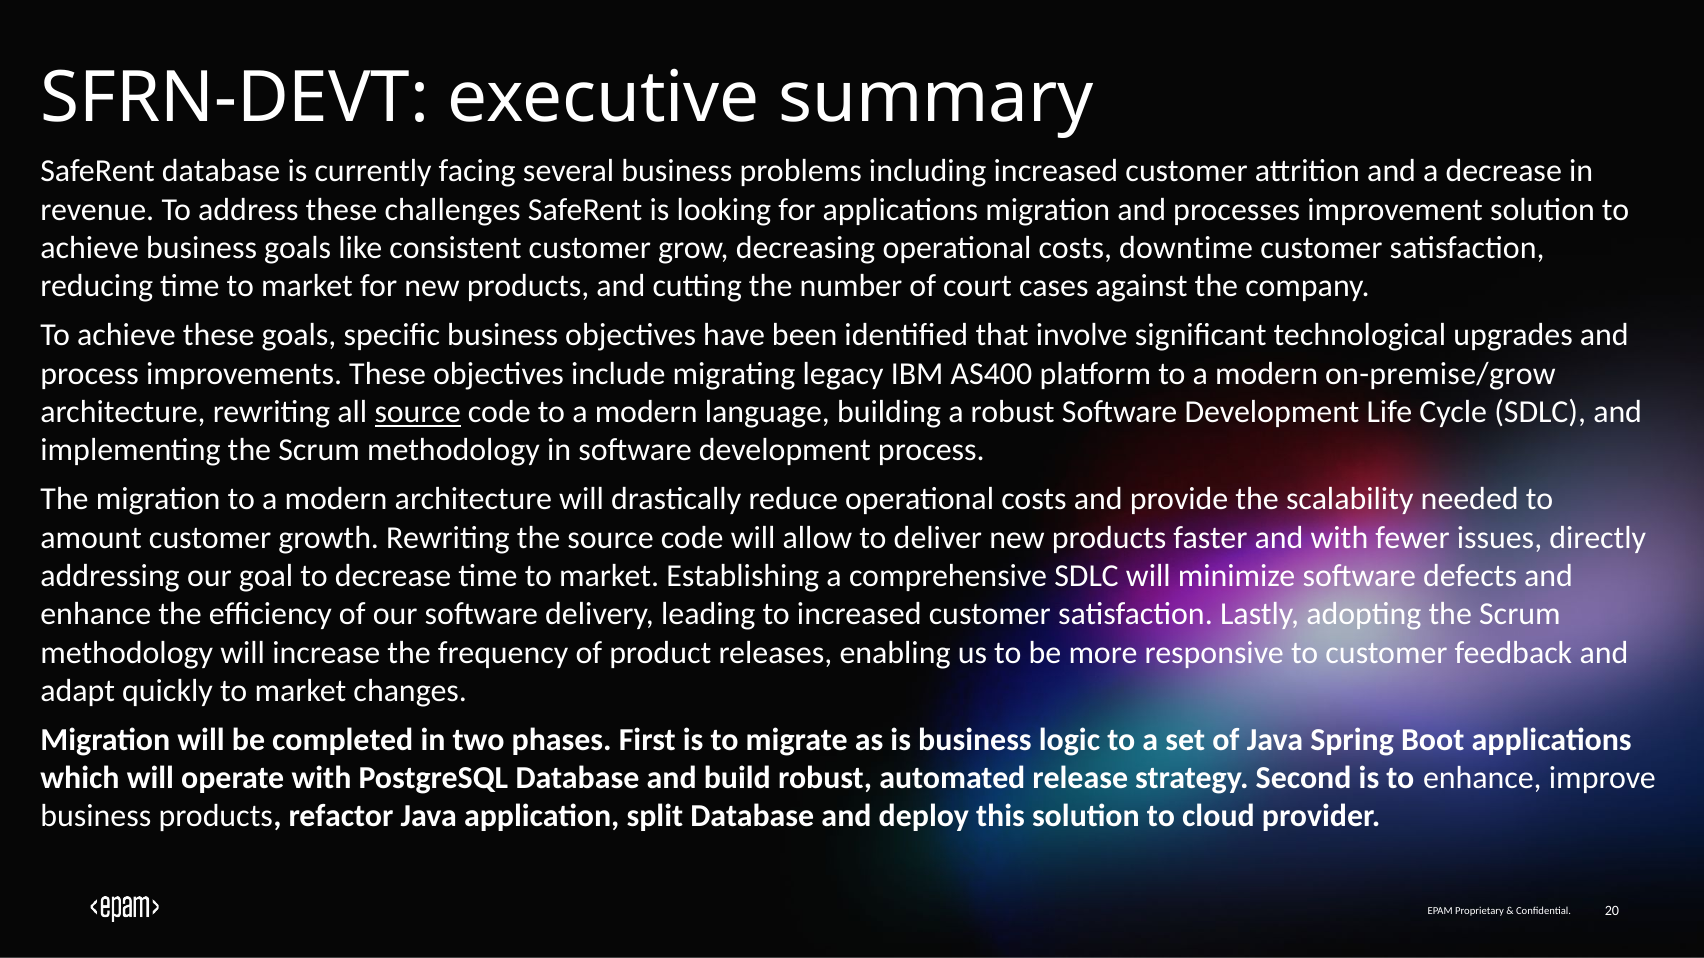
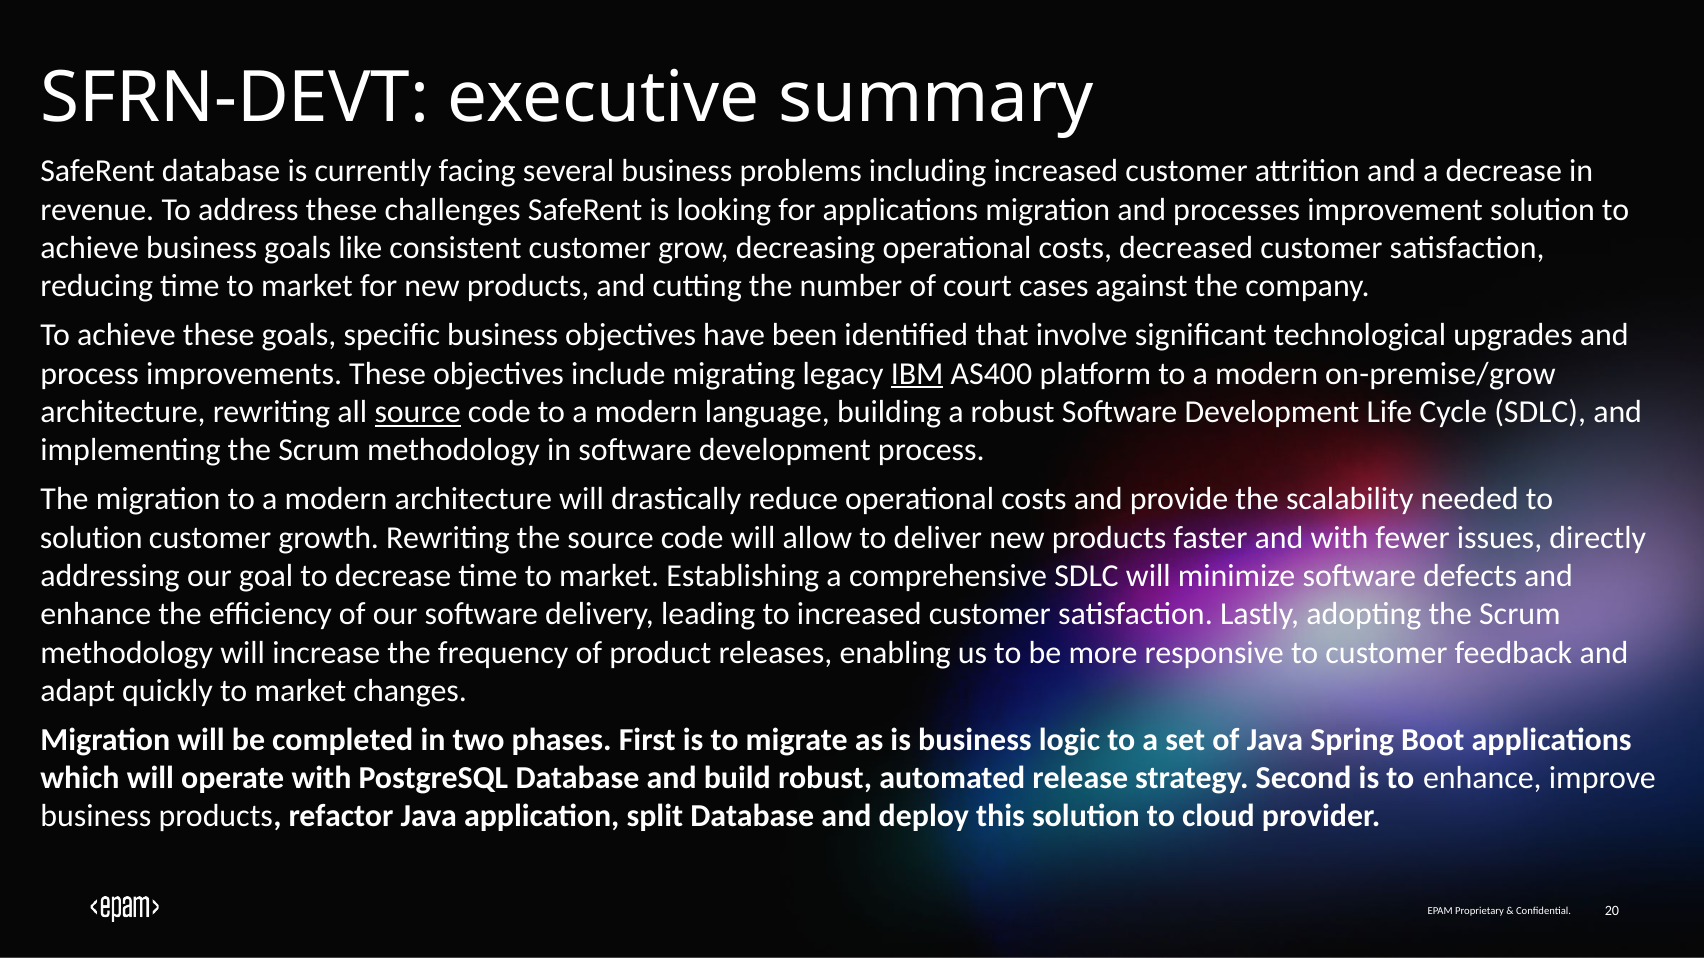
downtime: downtime -> decreased (1186, 248)
IBM underline: none -> present (917, 374)
amount: amount -> solution (91, 538)
